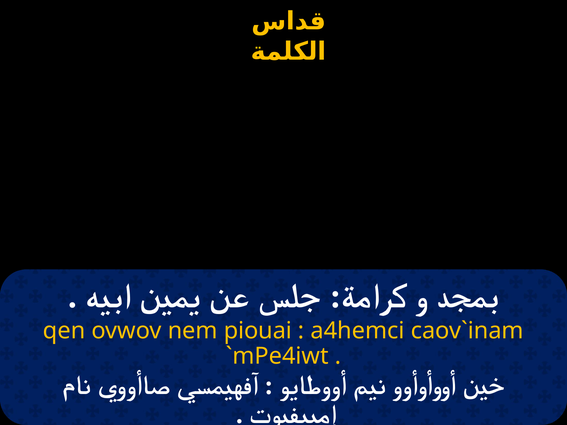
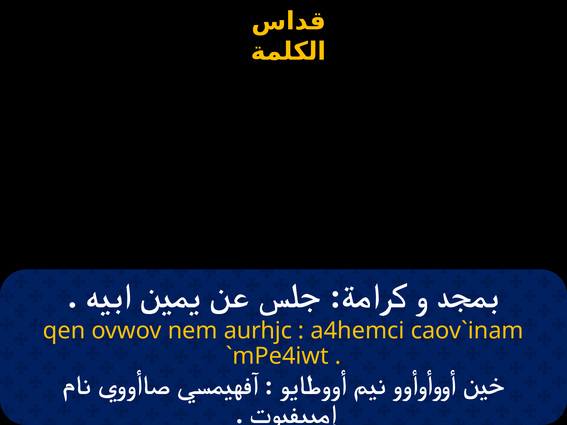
piouai: piouai -> aurhjc (258, 331)
